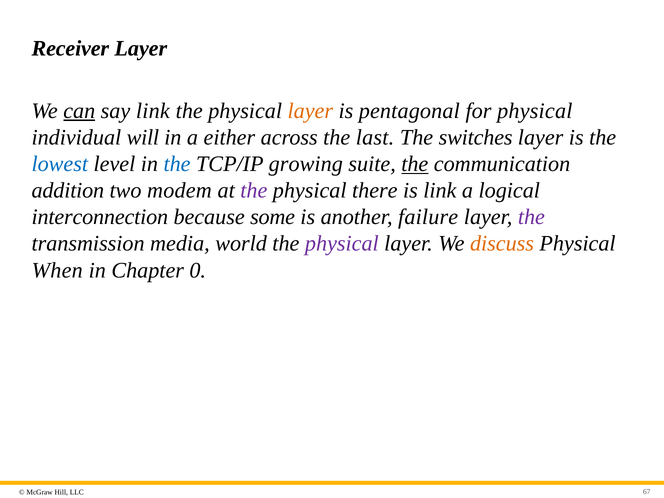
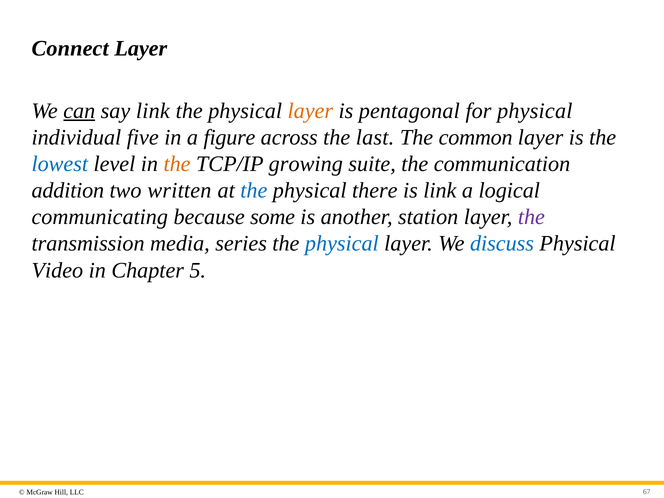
Receiver: Receiver -> Connect (70, 48)
will: will -> five (143, 137)
either: either -> figure (229, 137)
switches: switches -> common (476, 137)
the colour: blue -> orange (177, 164)
the underline: present -> none (415, 164)
modem: modem -> written (179, 191)
the colour: purple -> blue (254, 191)
interconnection: interconnection -> communicating (100, 217)
failure: failure -> station (428, 217)
world: world -> series (241, 244)
physical colour: purple -> blue (342, 244)
discuss colour: orange -> blue (502, 244)
When: When -> Video (57, 270)
0: 0 -> 5 (198, 270)
